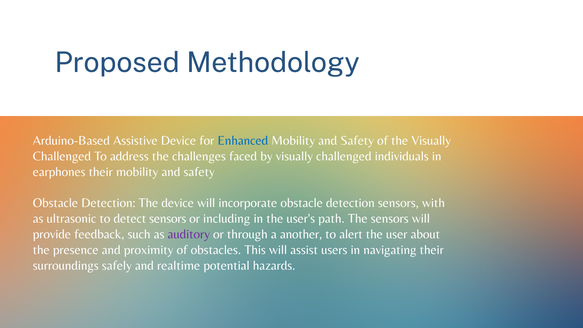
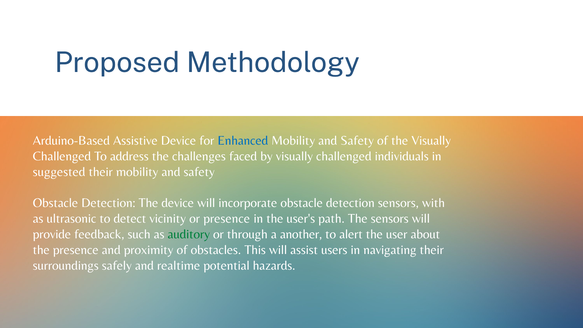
earphones: earphones -> suggested (59, 172)
detect sensors: sensors -> vicinity (168, 219)
or including: including -> presence (227, 219)
auditory colour: purple -> green (189, 234)
